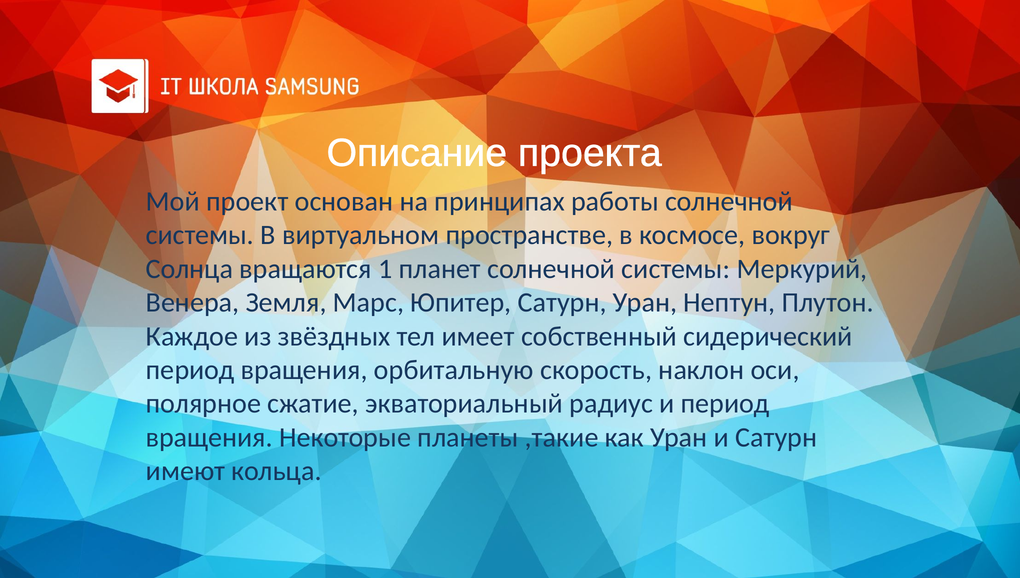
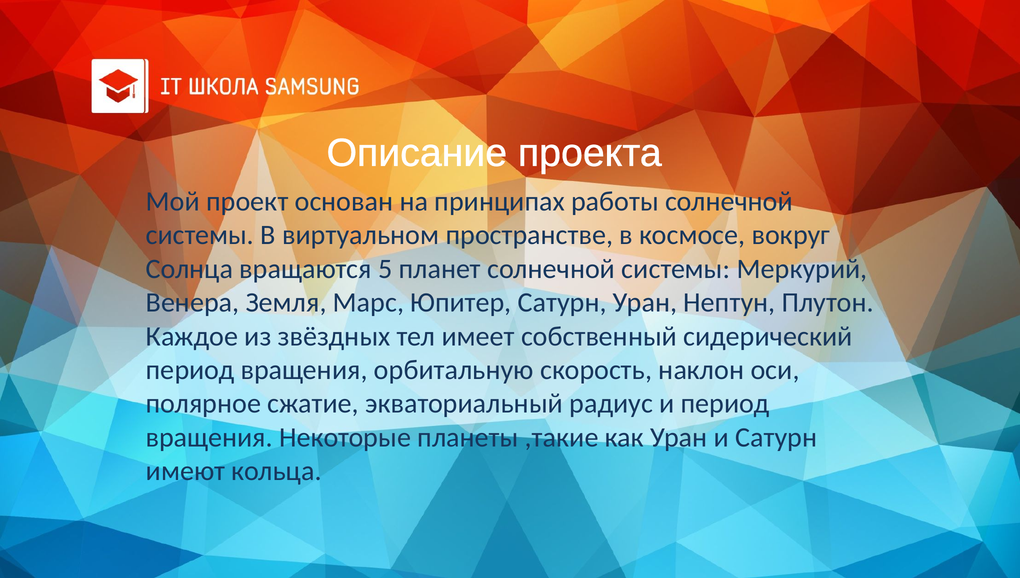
1: 1 -> 5 (385, 269)
